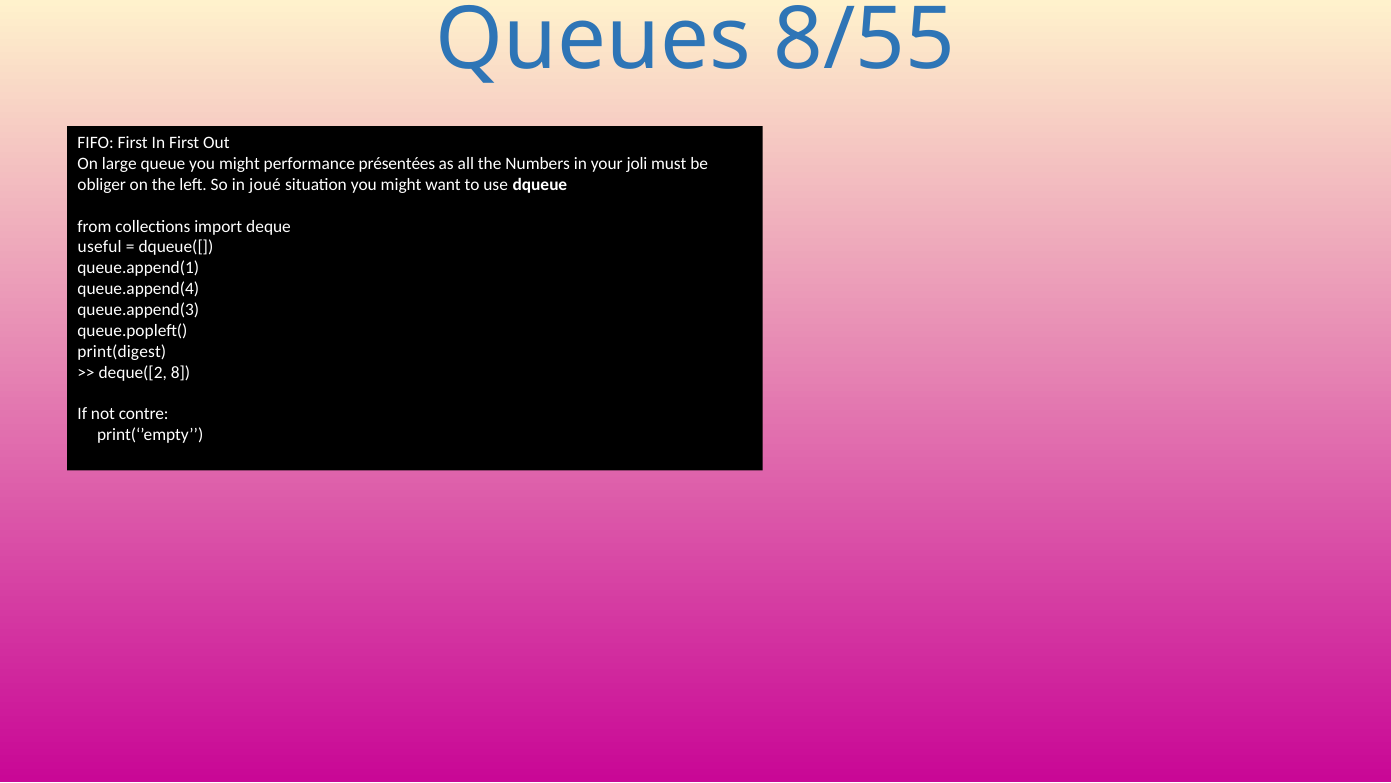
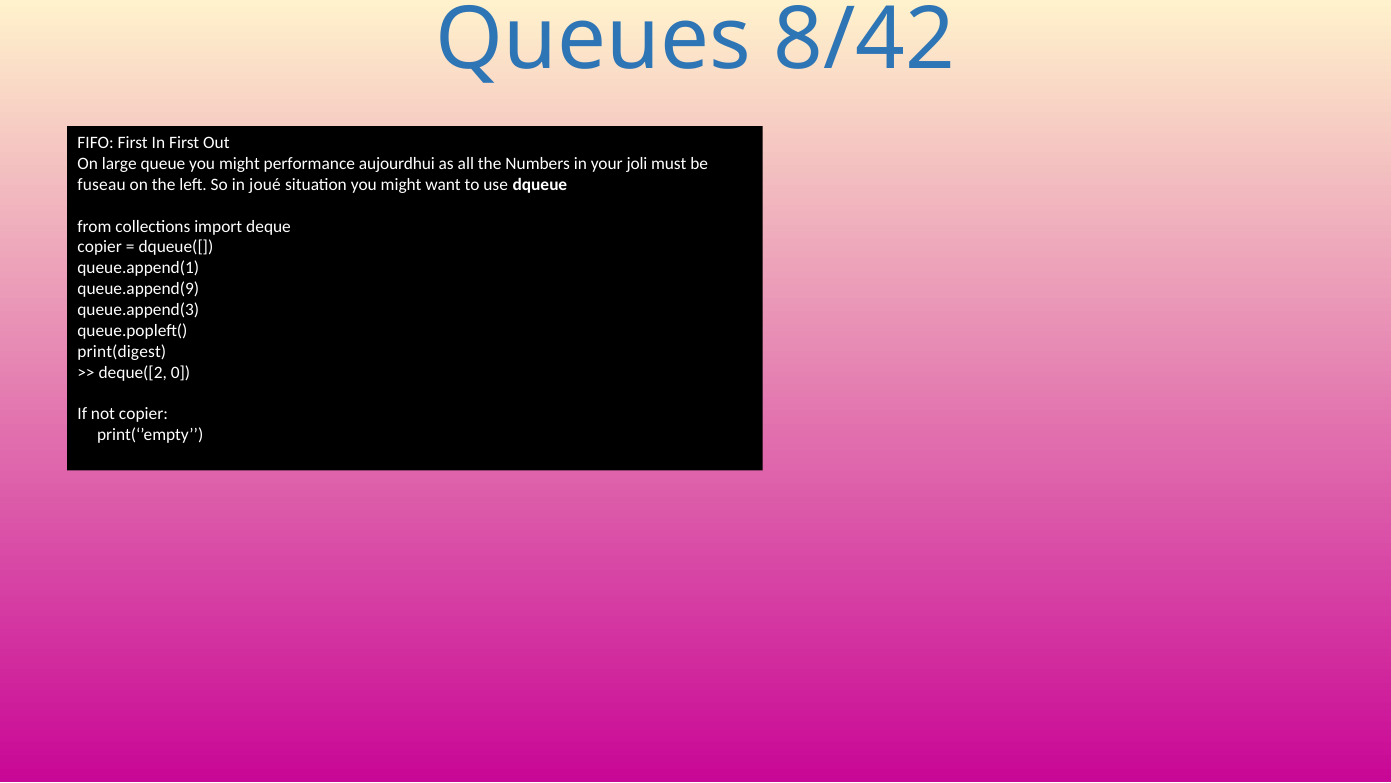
8/55: 8/55 -> 8/42 (864, 40)
présentées: présentées -> aujourdhui (397, 164)
obliger: obliger -> fuseau (102, 184)
useful: useful -> copier (100, 247)
queue.append(4: queue.append(4 -> queue.append(9 (138, 289)
8: 8 -> 0 (180, 372)
not contre: contre -> copier (144, 414)
